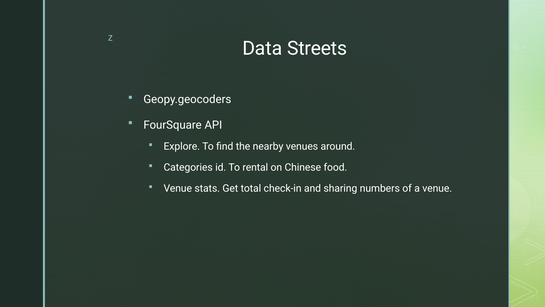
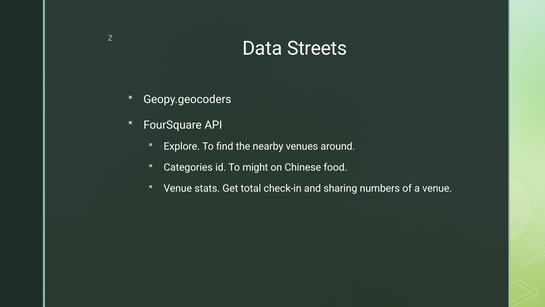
rental: rental -> might (255, 167)
